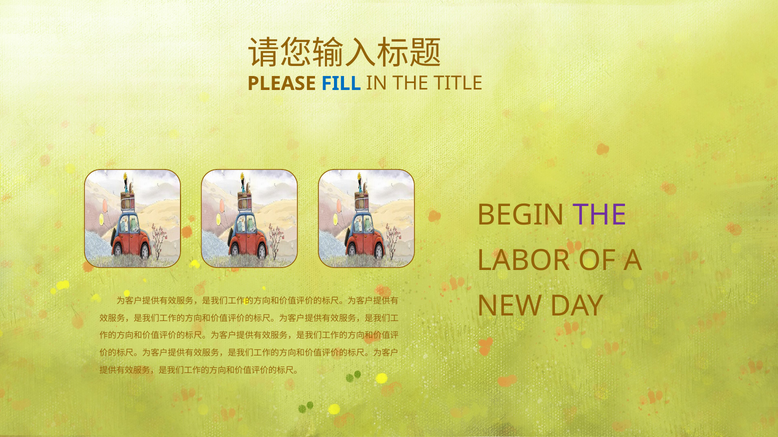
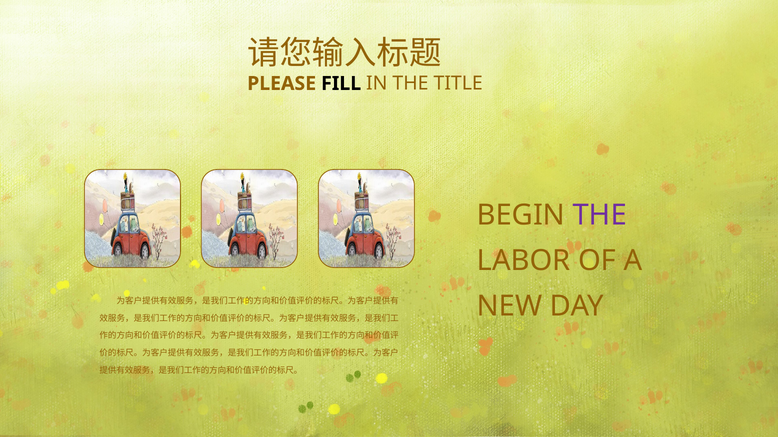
FILL colour: blue -> black (341, 84)
